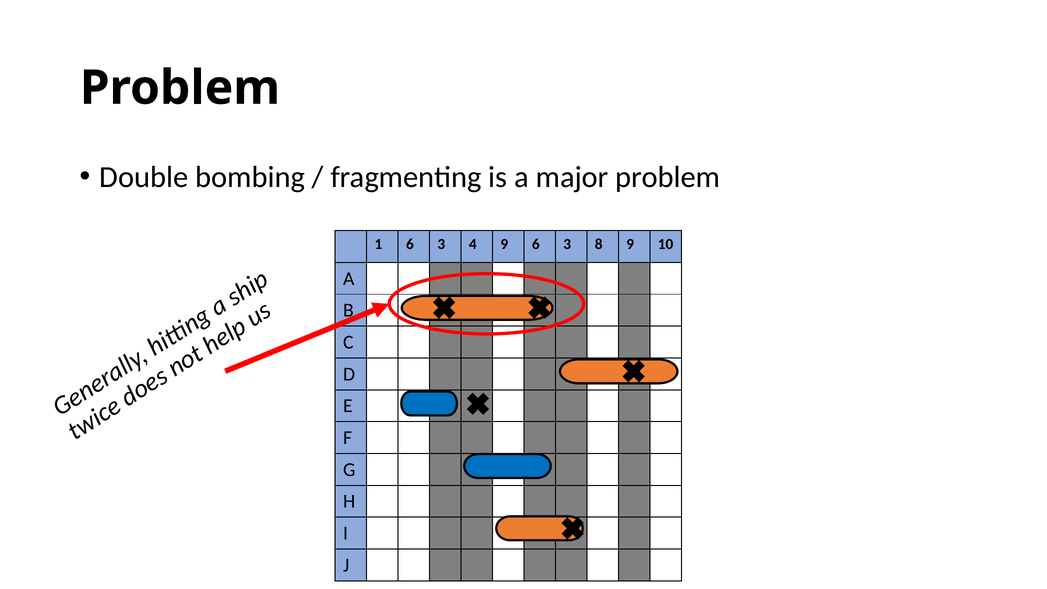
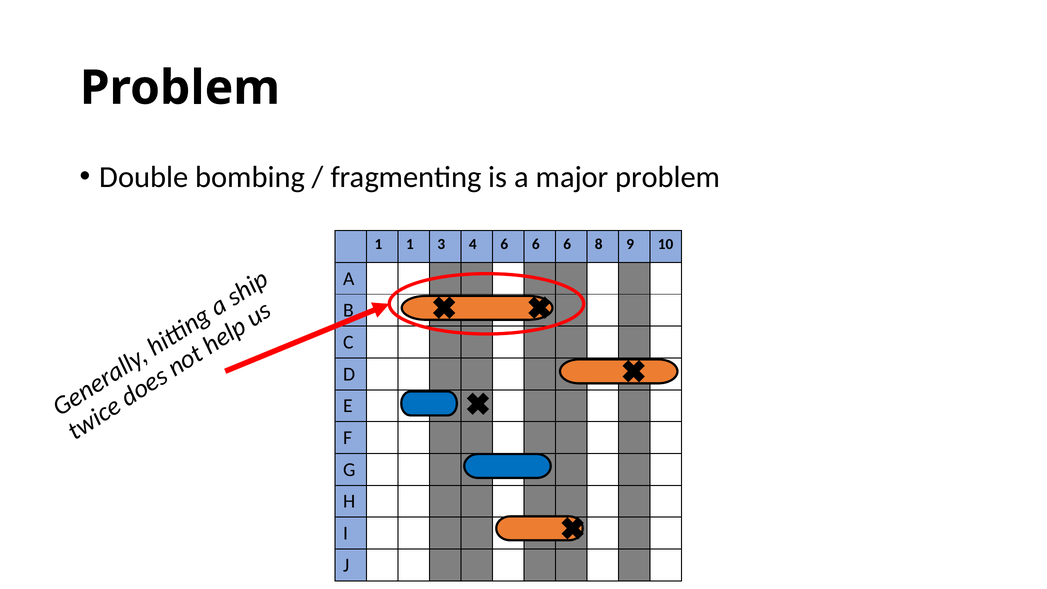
1 6: 6 -> 1 (410, 244)
4 9: 9 -> 6 (504, 244)
3: 3 -> 6 (567, 244)
